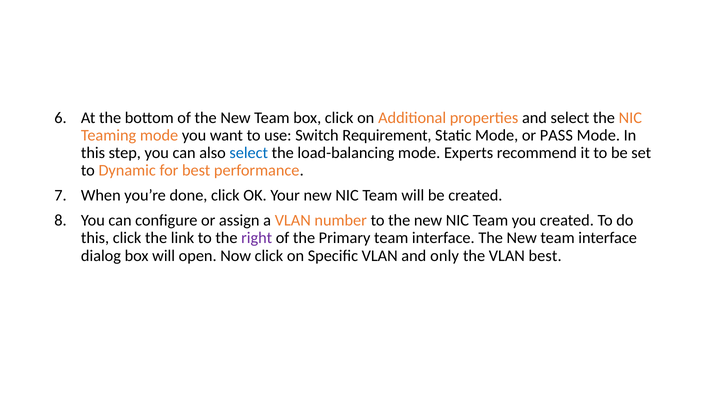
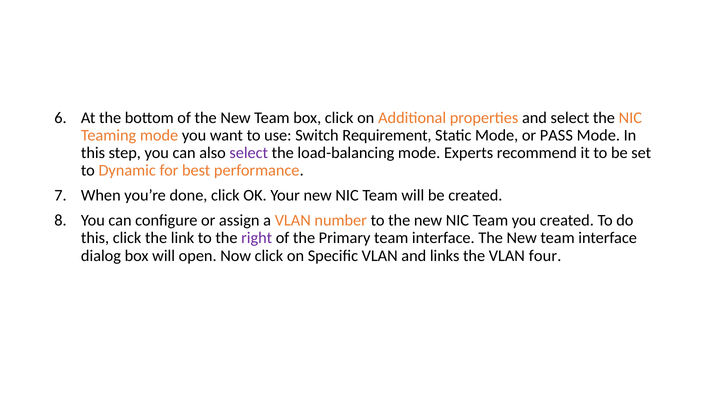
select colour: blue -> purple (249, 153)
only: only -> links (445, 256)
VLAN best: best -> four (545, 256)
